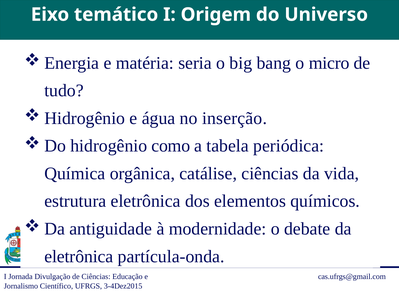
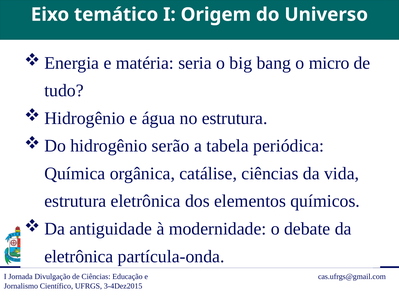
no inserção: inserção -> estrutura (235, 118)
como: como -> serão (171, 146)
